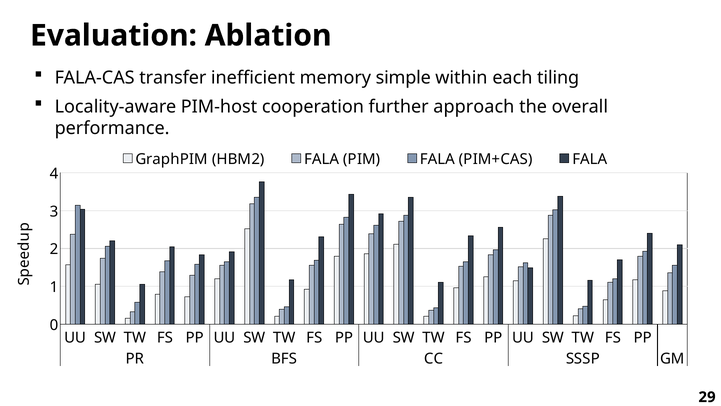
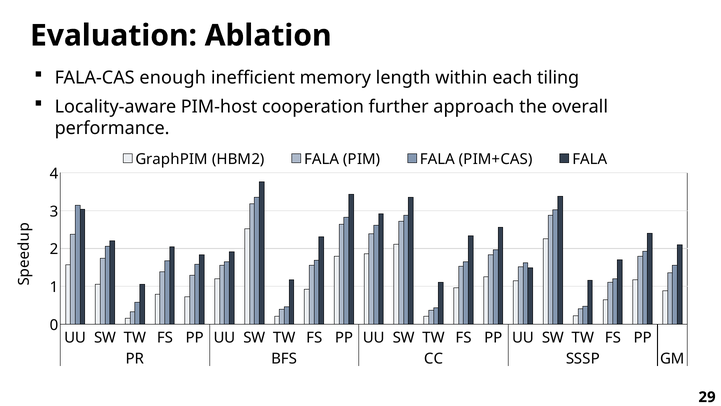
transfer: transfer -> enough (173, 77)
simple: simple -> length (403, 77)
